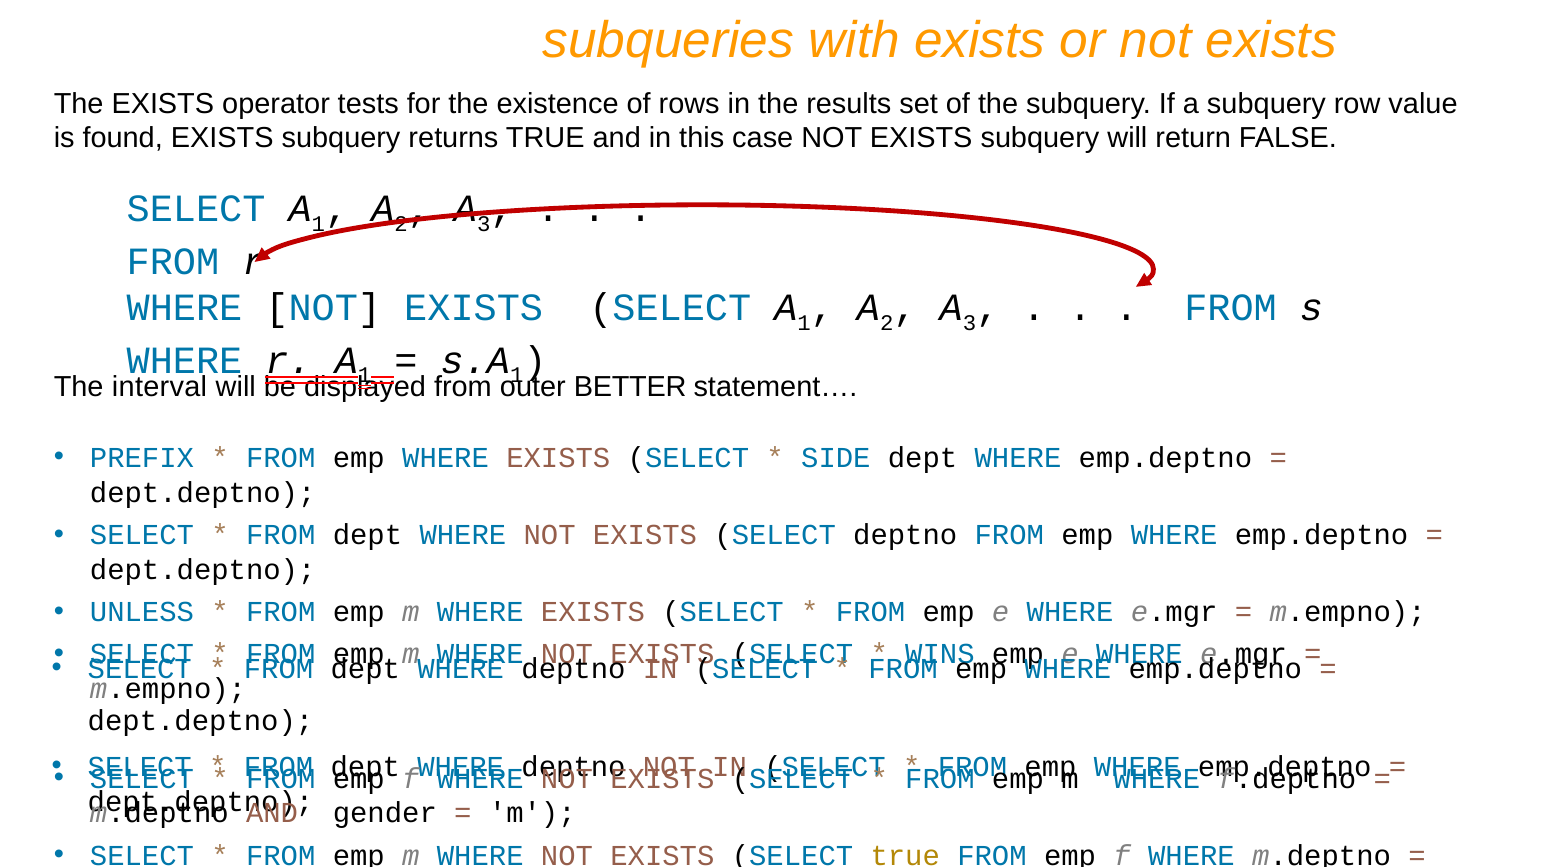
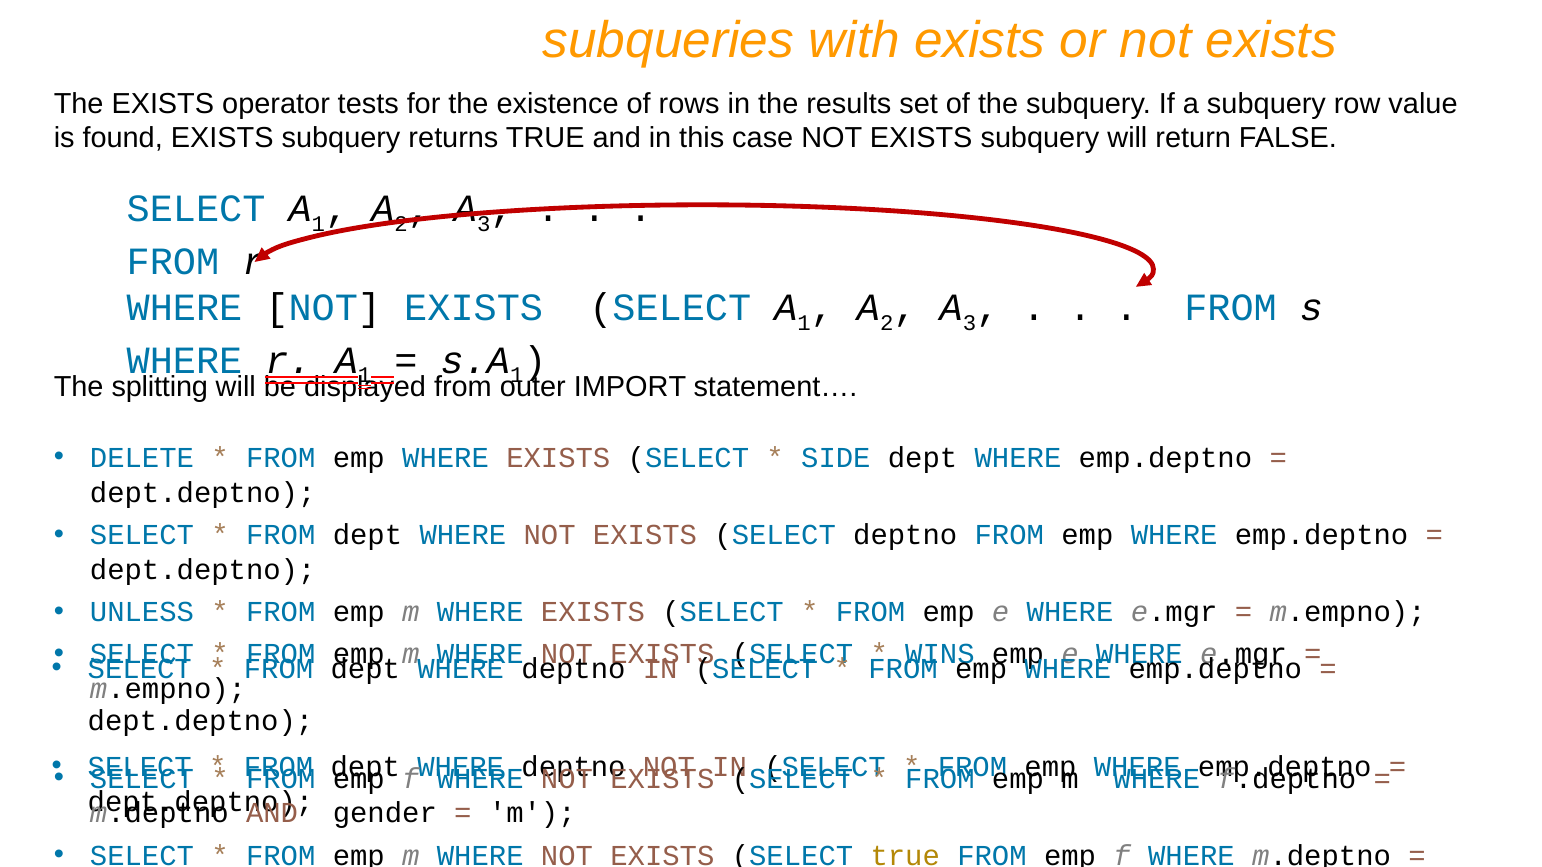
interval: interval -> splitting (160, 387)
BETTER: BETTER -> IMPORT (630, 387)
PREFIX: PREFIX -> DELETE (142, 458)
